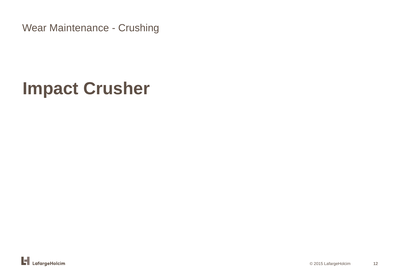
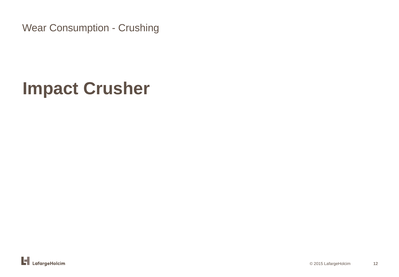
Maintenance: Maintenance -> Consumption (79, 28)
